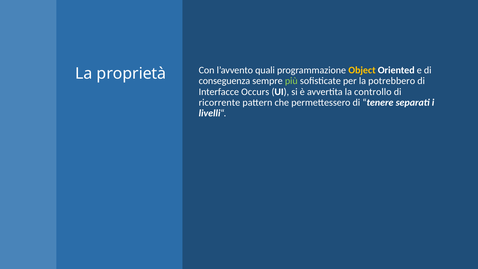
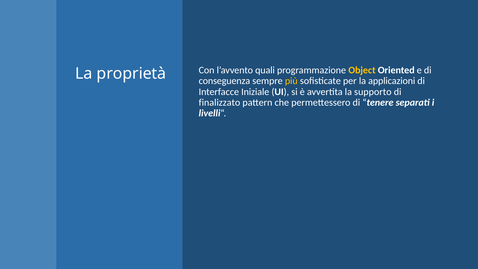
più colour: light green -> yellow (291, 81)
potrebbero: potrebbero -> applicazioni (392, 81)
Occurs: Occurs -> Iniziale (255, 92)
controllo: controllo -> supporto (373, 92)
ricorrente: ricorrente -> finalizzato (219, 103)
